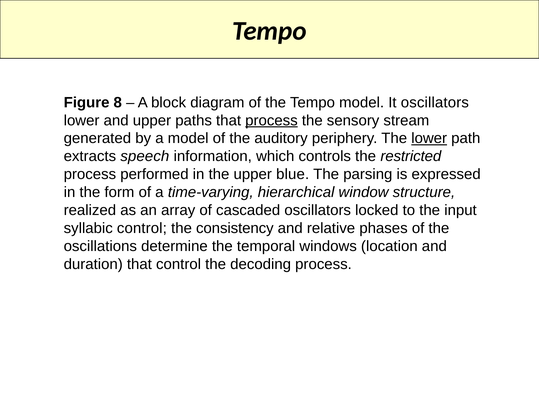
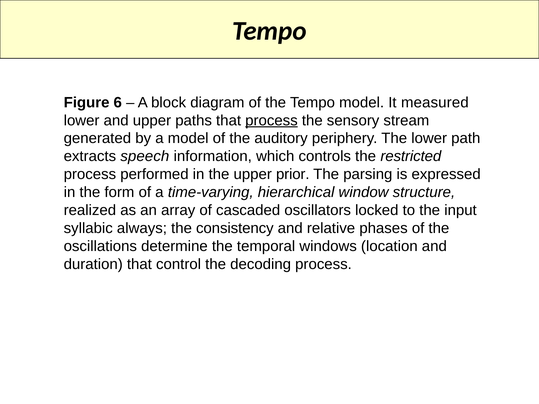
8: 8 -> 6 (118, 102)
It oscillators: oscillators -> measured (435, 102)
lower underline: present -> none (429, 138)
blue: blue -> prior (293, 174)
syllabic control: control -> always (142, 228)
